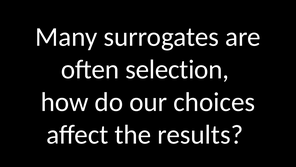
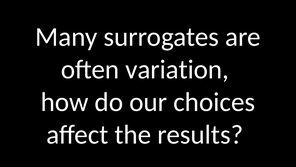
selection: selection -> variation (177, 69)
